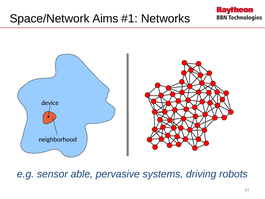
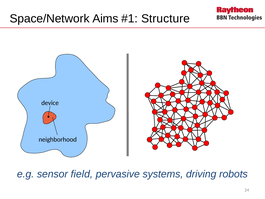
Networks: Networks -> Structure (166, 19)
able: able -> field (82, 174)
